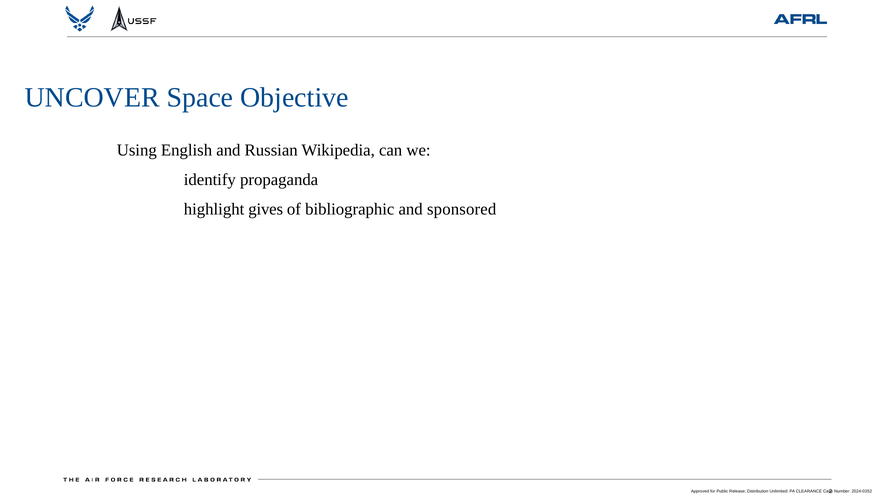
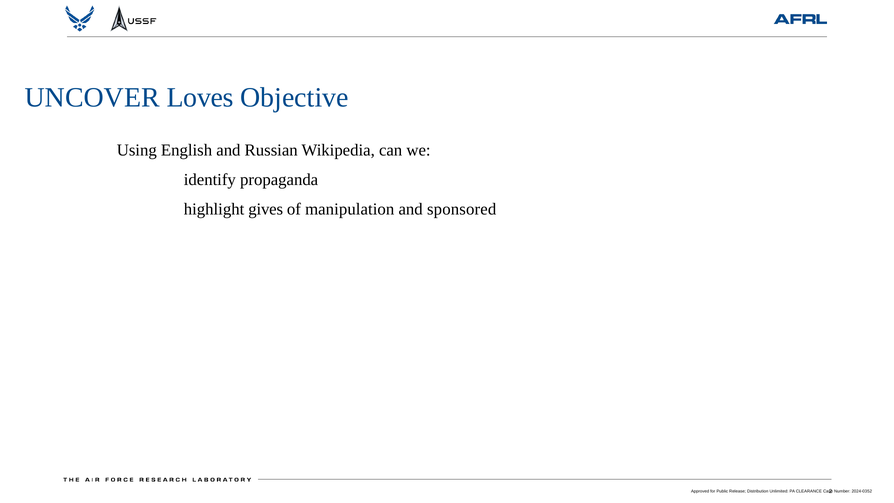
Space: Space -> Loves (200, 98)
bibliographic: bibliographic -> manipulation (350, 209)
